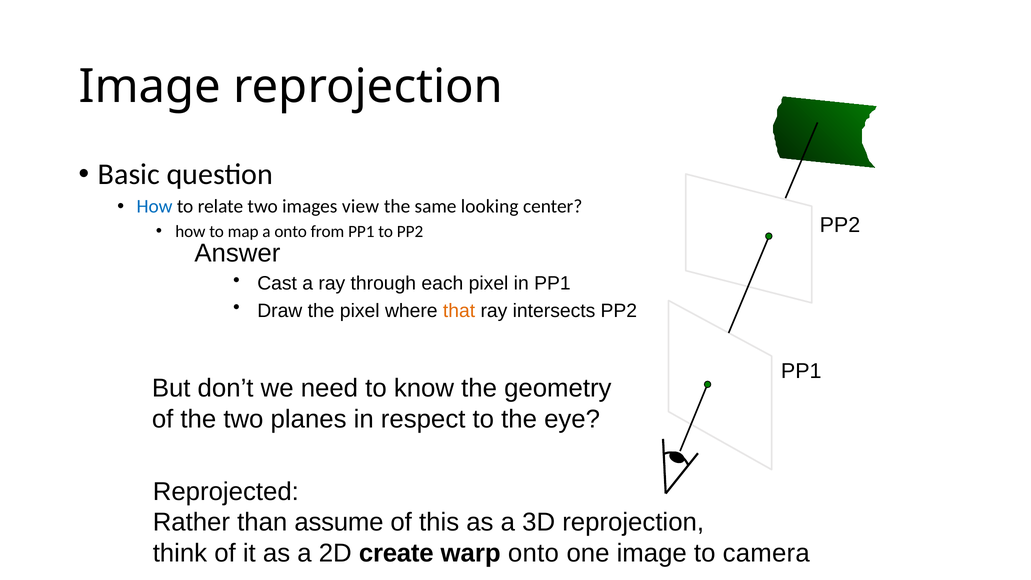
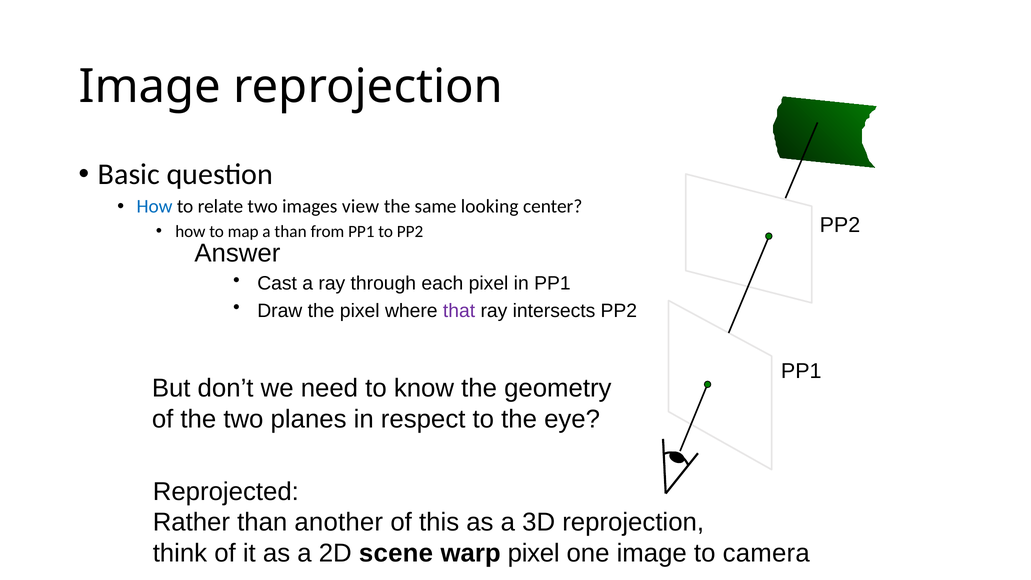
a onto: onto -> than (291, 231)
that colour: orange -> purple (459, 311)
assume: assume -> another (339, 522)
create: create -> scene (396, 553)
warp onto: onto -> pixel (534, 553)
